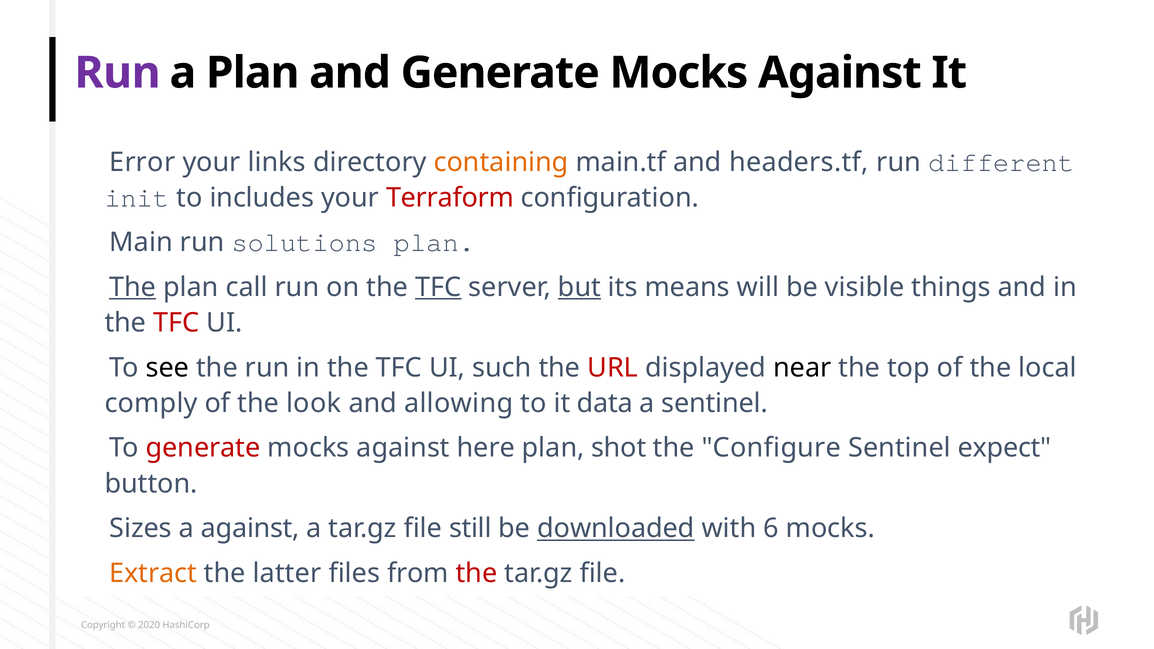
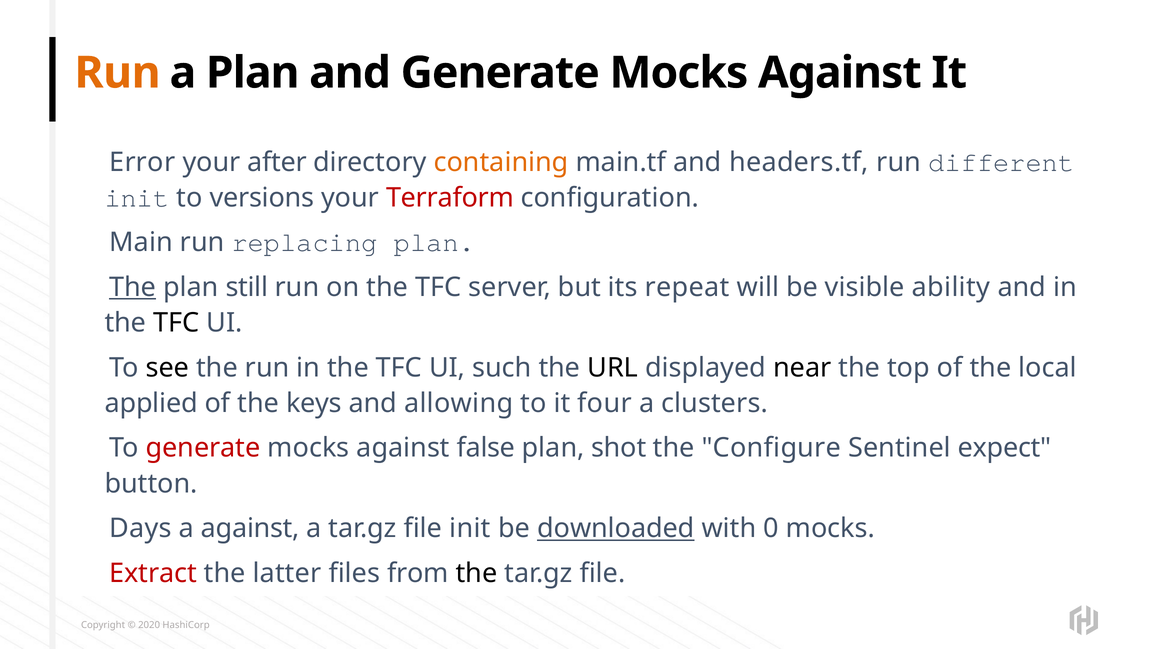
Run colour: purple -> orange (117, 73)
links: links -> after (277, 162)
includes: includes -> versions (262, 198)
solutions: solutions -> replacing (305, 243)
call: call -> still (247, 287)
TFC underline: present -> none (438, 287)
but underline: present -> none (579, 287)
means: means -> repeat (687, 287)
things: things -> ability (951, 287)
TFC colour: red -> black (176, 323)
URL colour: red -> black (613, 368)
comply: comply -> applied (151, 403)
look: look -> keys (314, 403)
data: data -> four (605, 403)
a sentinel: sentinel -> clusters (715, 403)
here: here -> false (486, 448)
Sizes: Sizes -> Days (140, 529)
file still: still -> init (470, 529)
6: 6 -> 0 (771, 529)
Extract colour: orange -> red (153, 573)
the colour: red -> black (477, 573)
